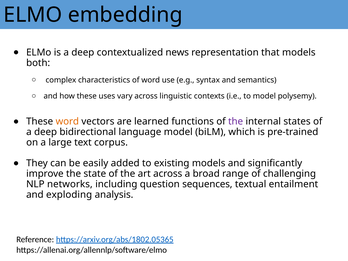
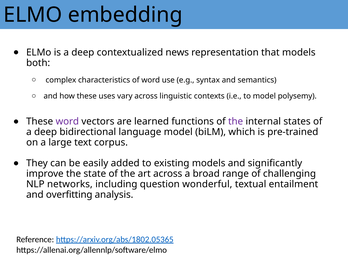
word colour: orange -> purple (67, 122)
sequences: sequences -> wonderful (207, 184)
exploding: exploding -> overfitting (69, 195)
